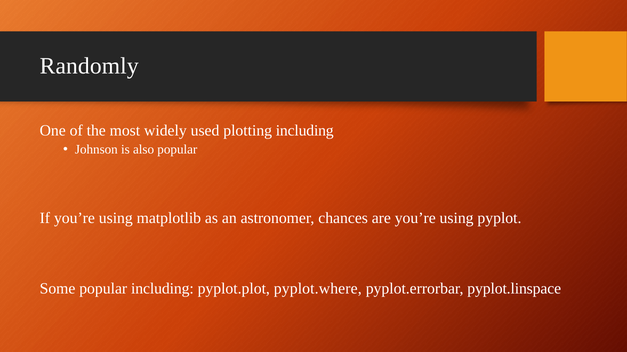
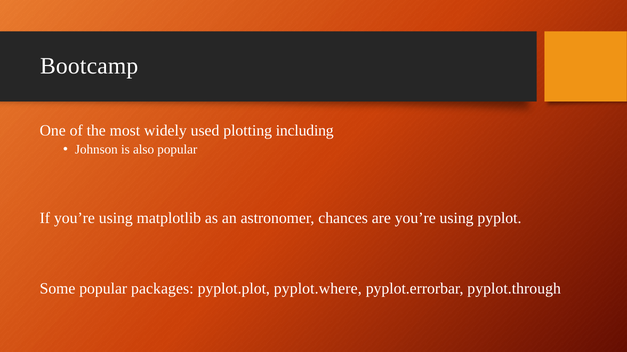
Randomly: Randomly -> Bootcamp (89, 66)
popular including: including -> packages (162, 289)
pyplot.linspace: pyplot.linspace -> pyplot.through (514, 289)
